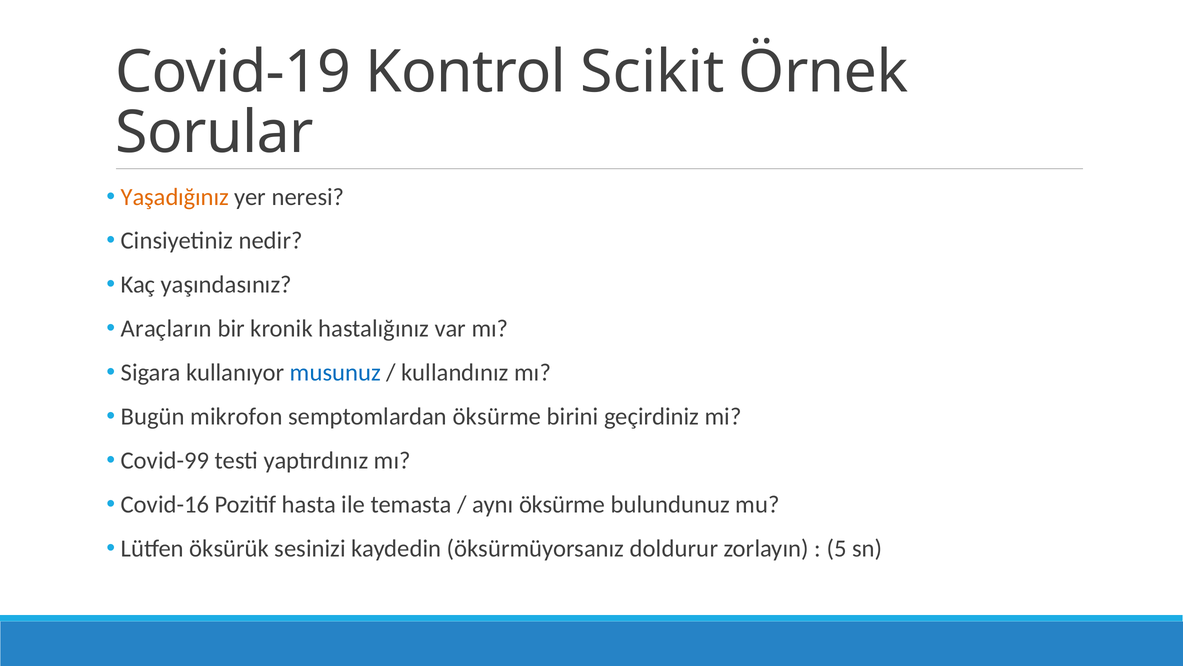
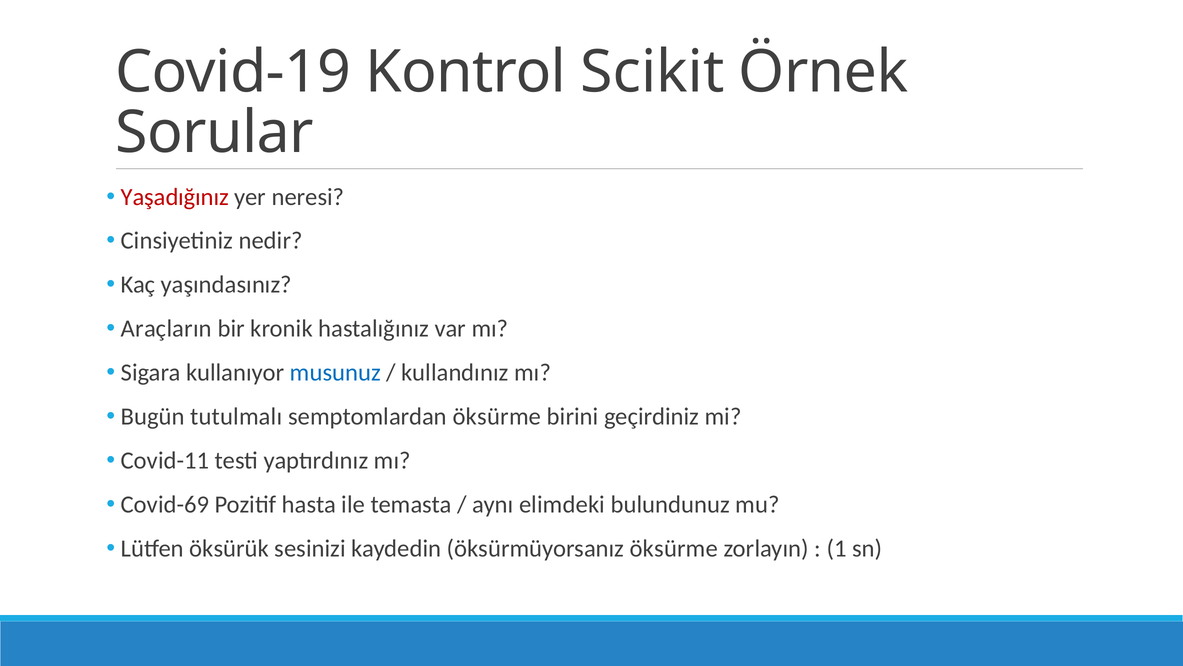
Yaşadığınız colour: orange -> red (175, 197)
mikrofon: mikrofon -> tutulmalı (236, 416)
Covid-99: Covid-99 -> Covid-11 (165, 460)
Covid-16: Covid-16 -> Covid-69 (165, 504)
aynı öksürme: öksürme -> elimdeki (562, 504)
öksürmüyorsanız doldurur: doldurur -> öksürme (674, 548)
5: 5 -> 1 (837, 548)
